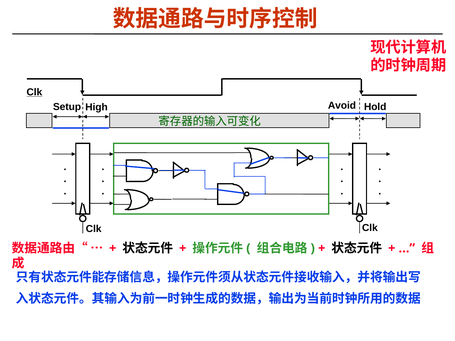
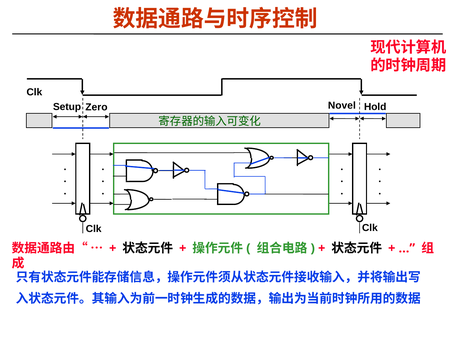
Clk underline: present -> none (34, 92)
Avoid: Avoid -> Novel (342, 106)
High: High -> Zero (96, 107)
